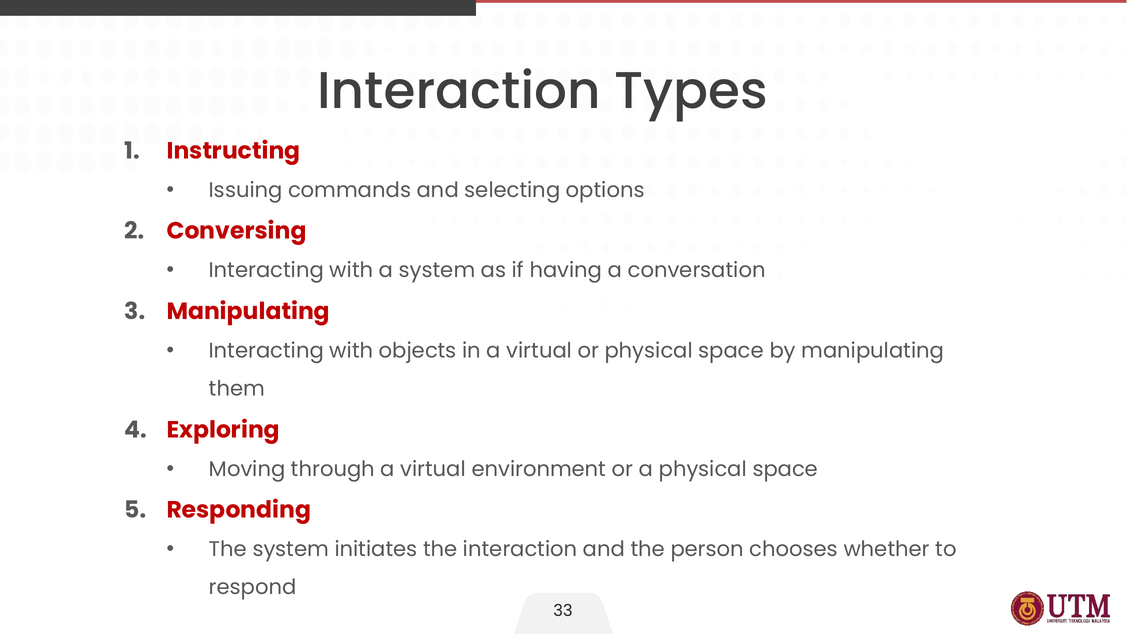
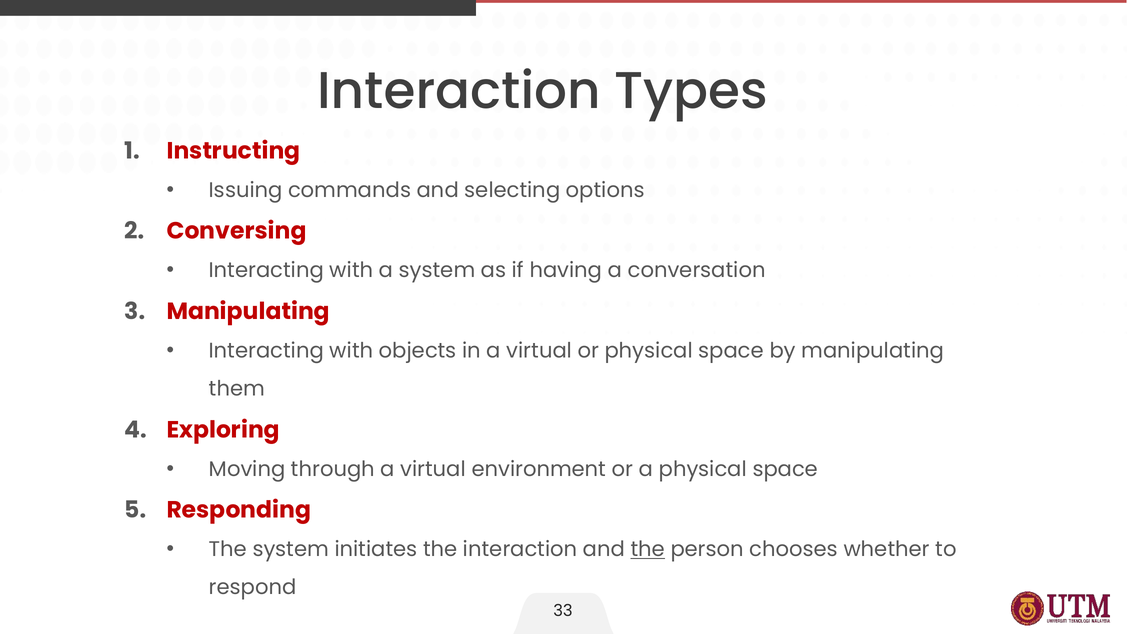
the underline: none -> present (648, 549)
